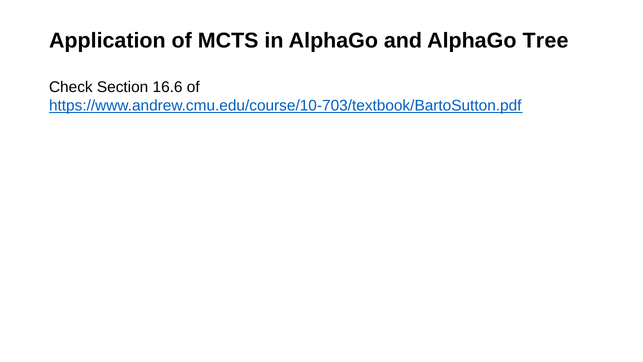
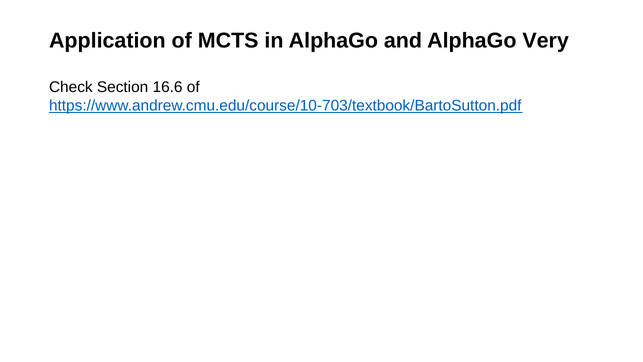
Tree: Tree -> Very (546, 41)
